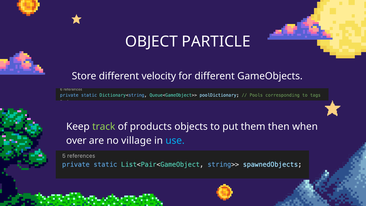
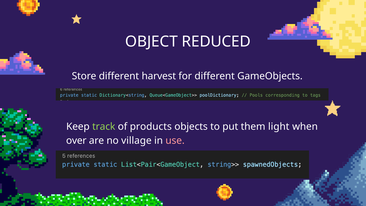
PARTICLE: PARTICLE -> REDUCED (216, 42)
velocity: velocity -> harvest (159, 76)
then: then -> light (279, 127)
use colour: light blue -> pink (175, 140)
